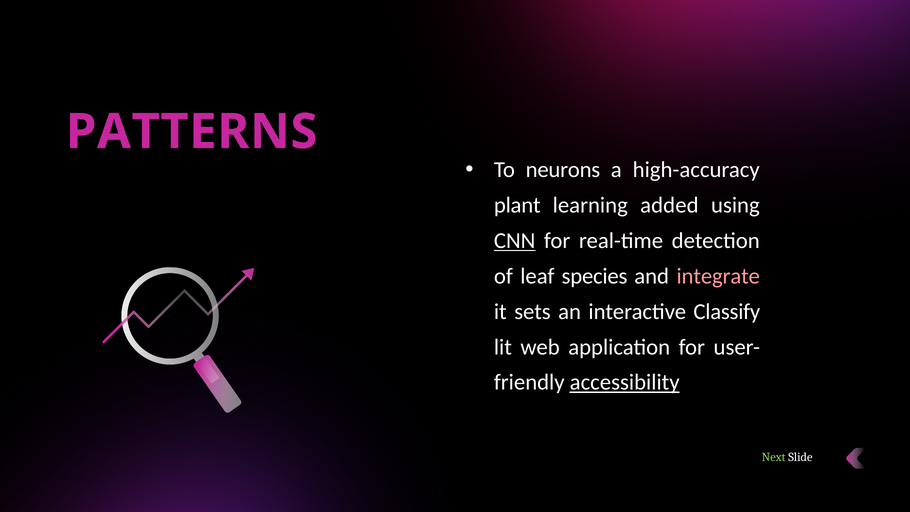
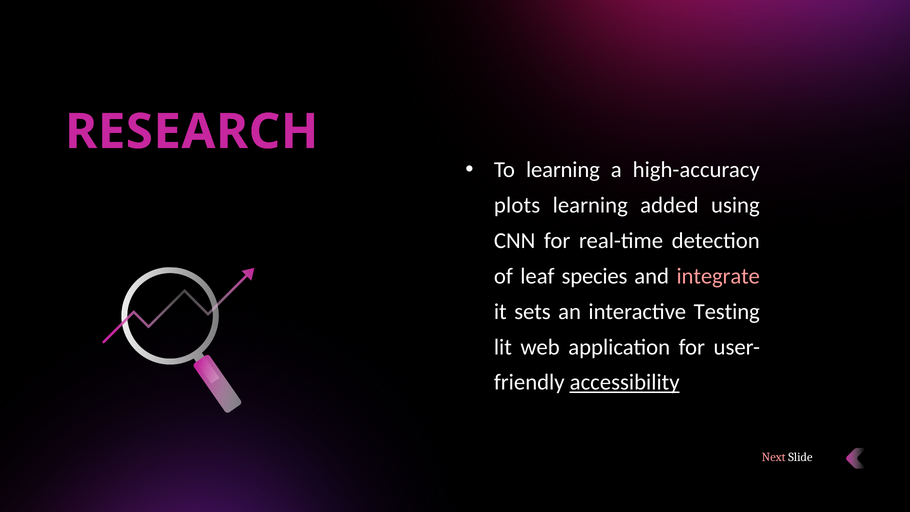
PATTERNS: PATTERNS -> RESEARCH (192, 132)
To neurons: neurons -> learning (563, 170)
plant: plant -> plots (517, 205)
CNN underline: present -> none (515, 241)
Classify: Classify -> Testing (727, 312)
Next colour: light green -> pink (774, 457)
